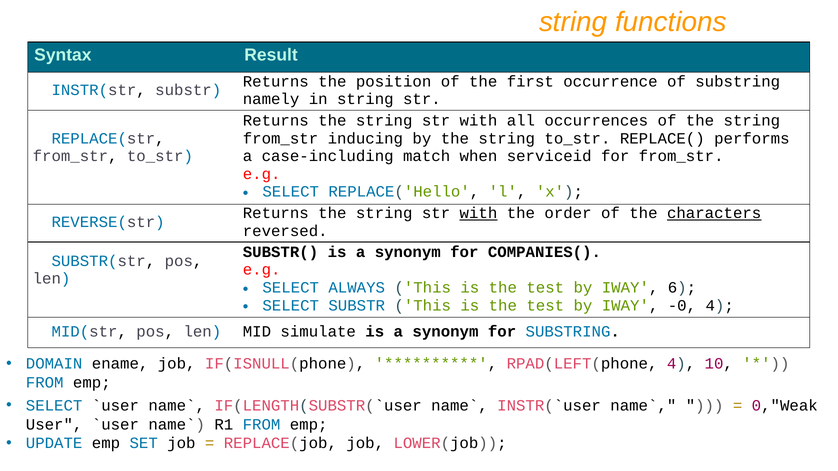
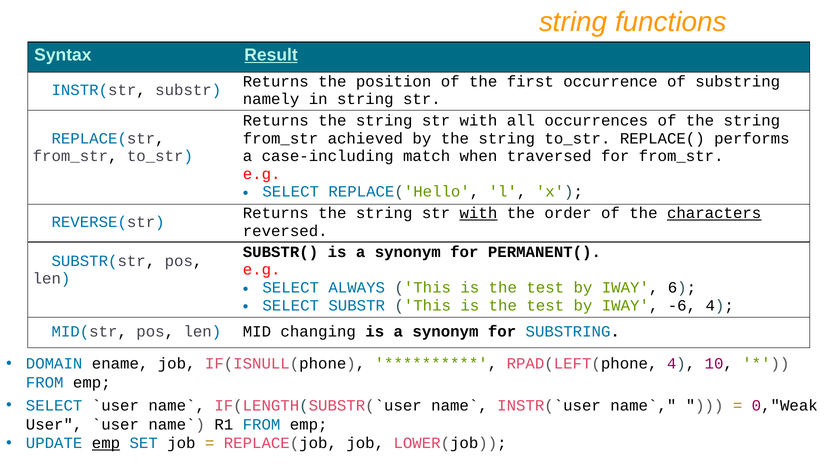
Result underline: none -> present (271, 55)
inducing: inducing -> achieved (365, 139)
serviceid: serviceid -> traversed (549, 156)
COMPANIES(: COMPANIES( -> PERMANENT( (544, 252)
-0: -0 -> -6 (682, 306)
simulate: simulate -> changing (318, 332)
emp underline: none -> present (106, 444)
